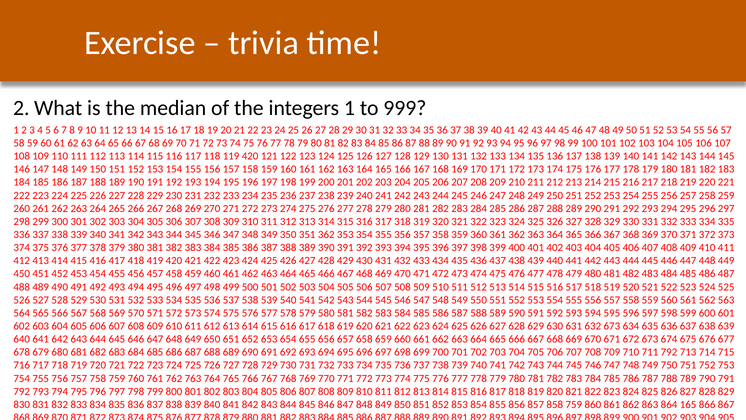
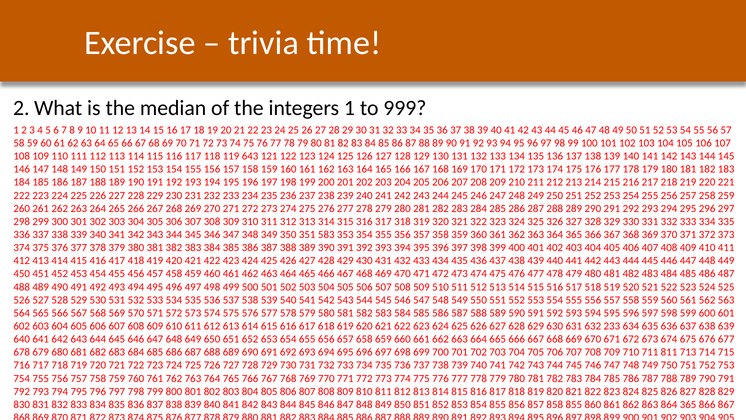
119 420: 420 -> 643 (250, 156)
351 362: 362 -> 583 (326, 234)
632 673: 673 -> 233 (612, 326)
711 792: 792 -> 811 (669, 352)
858 759: 759 -> 855 (574, 404)
864 165: 165 -> 365 (688, 404)
